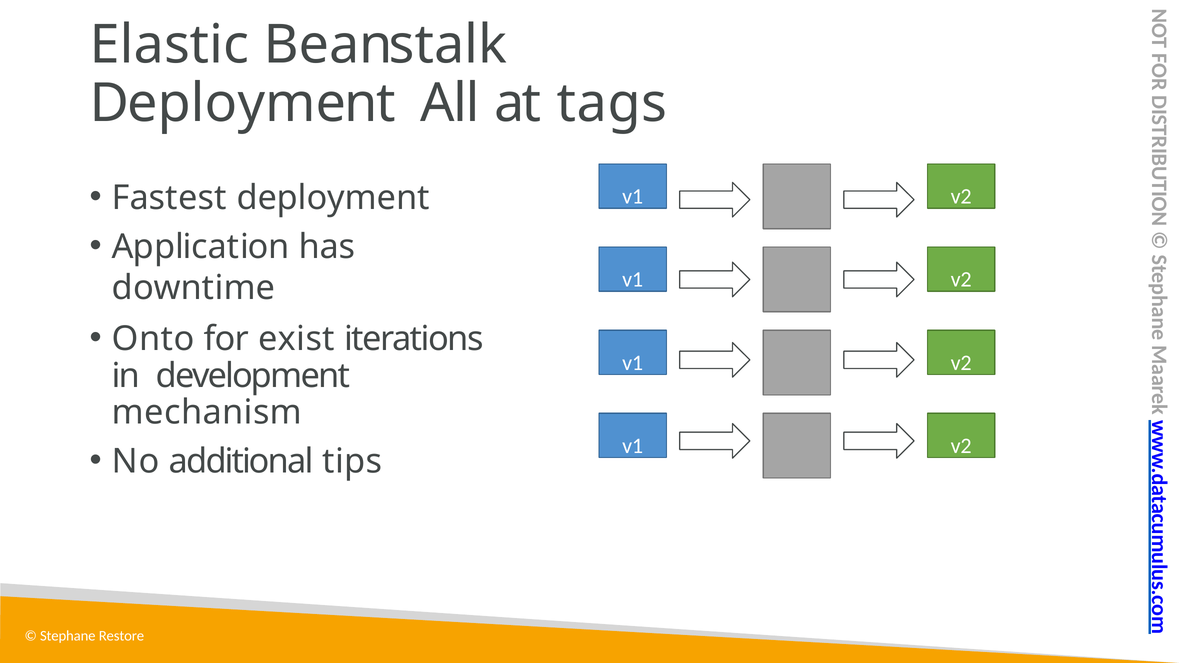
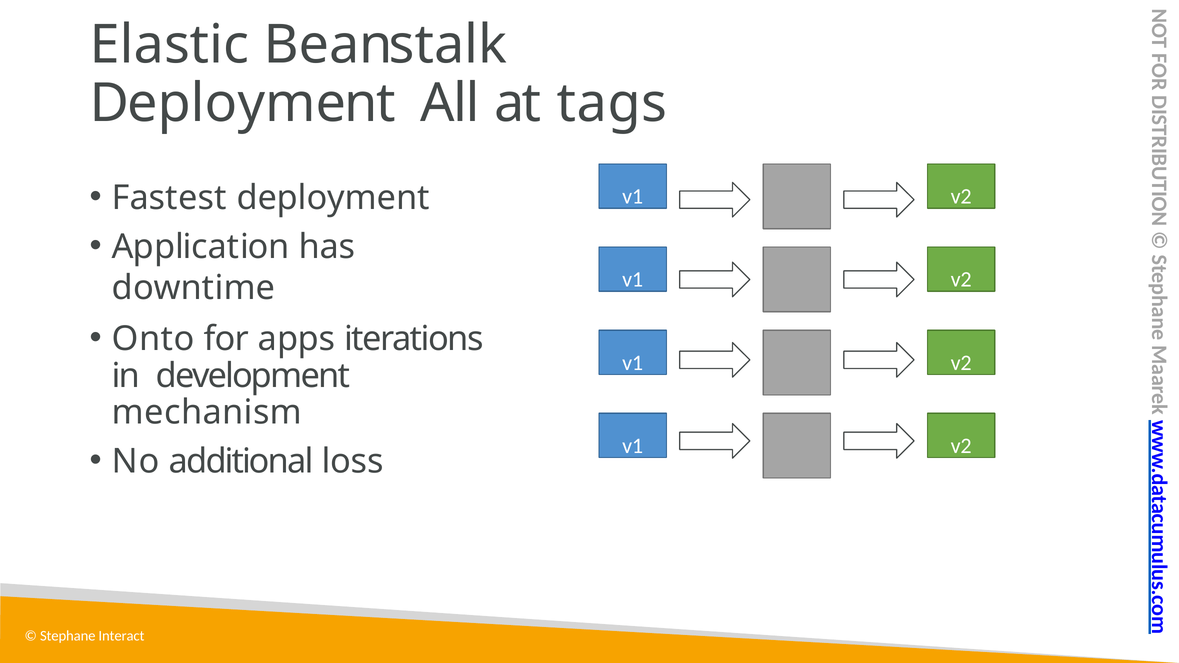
exist: exist -> apps (297, 339)
tips: tips -> loss (353, 461)
Restore: Restore -> Interact (121, 636)
